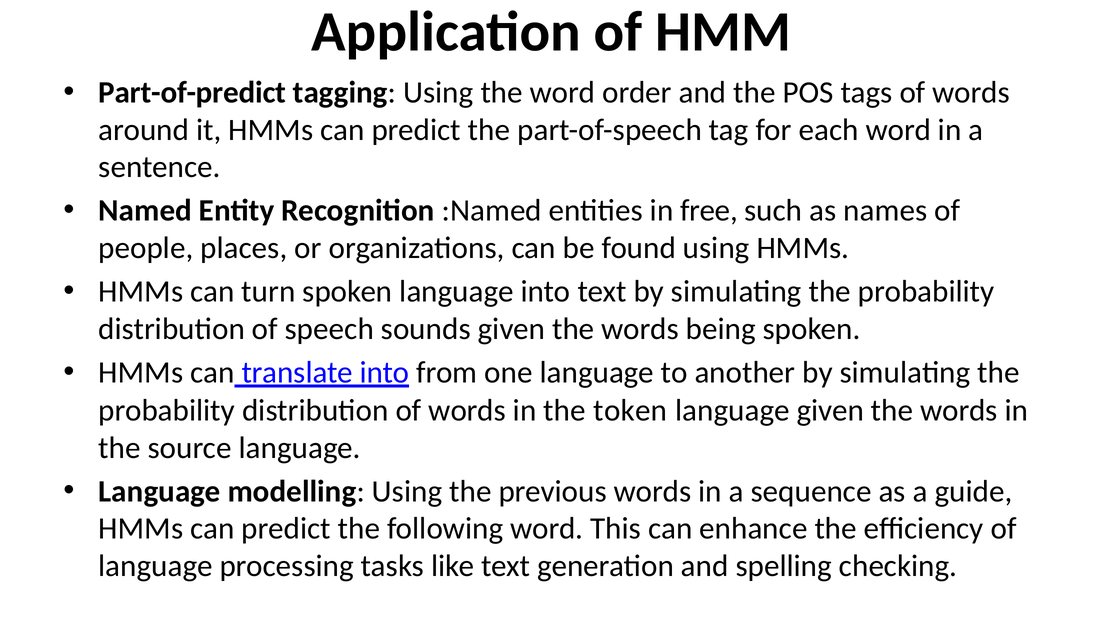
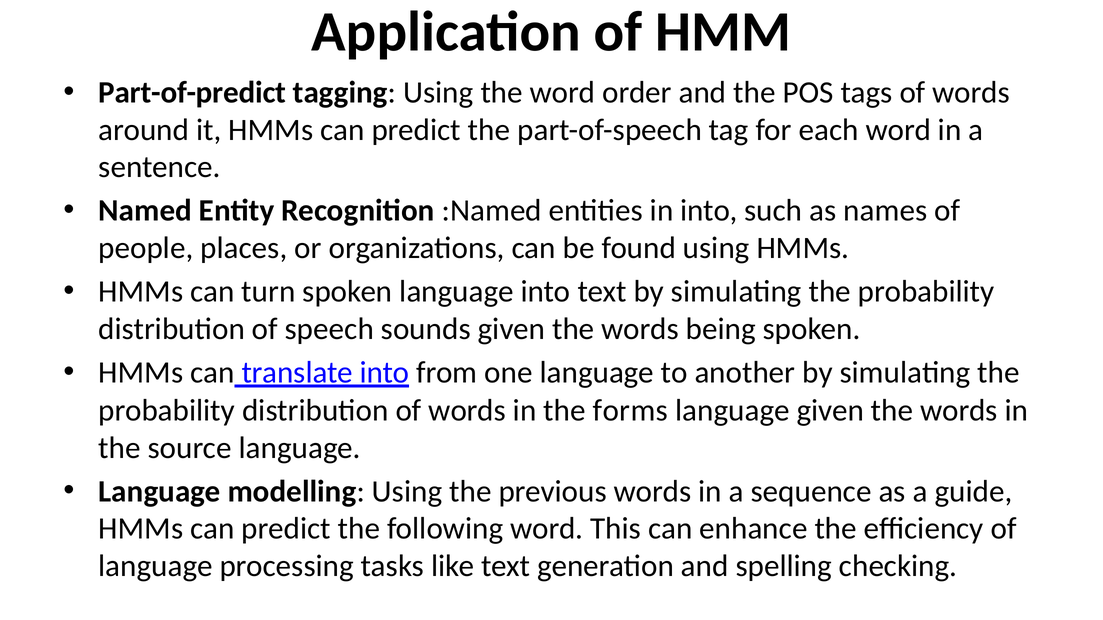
in free: free -> into (709, 211)
token: token -> forms (630, 411)
